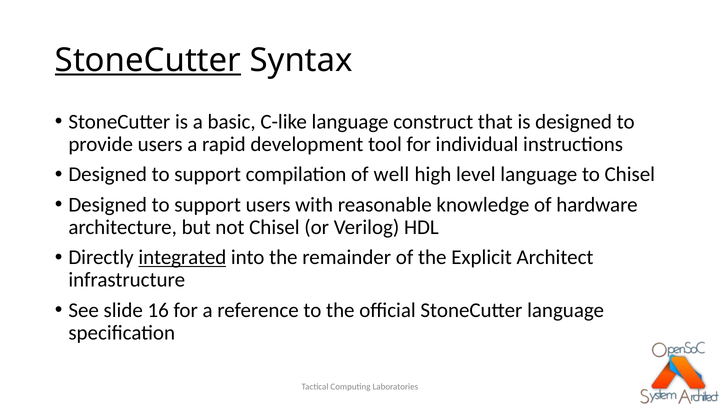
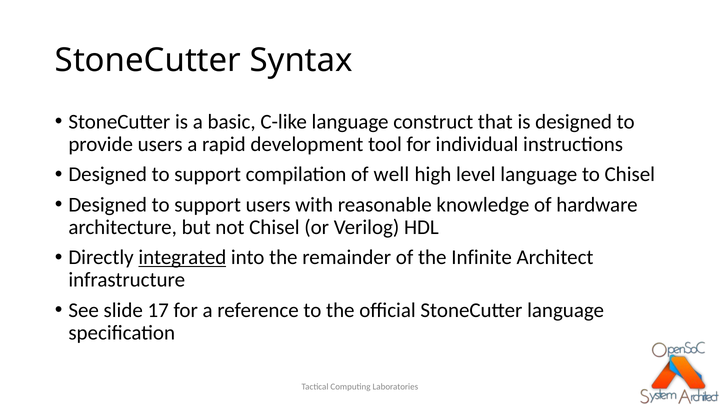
StoneCutter underline: present -> none (148, 60)
Explicit: Explicit -> Infinite (482, 257)
16: 16 -> 17 (158, 310)
